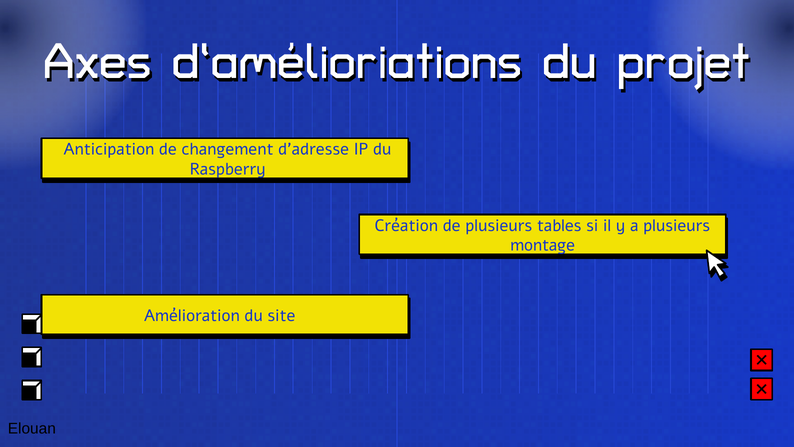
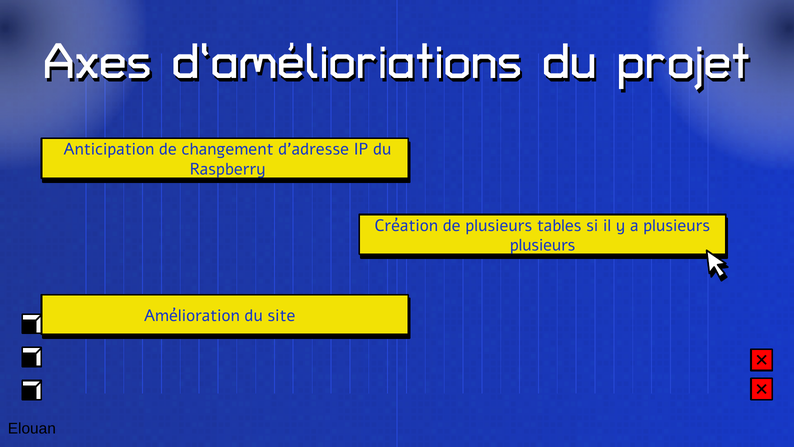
montage: montage -> plusieurs (543, 245)
